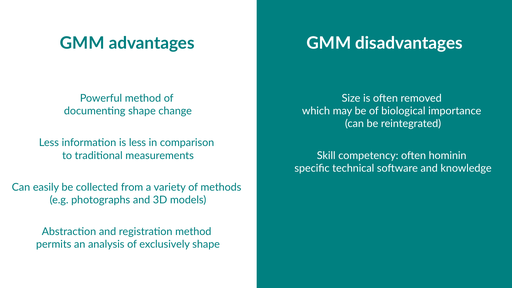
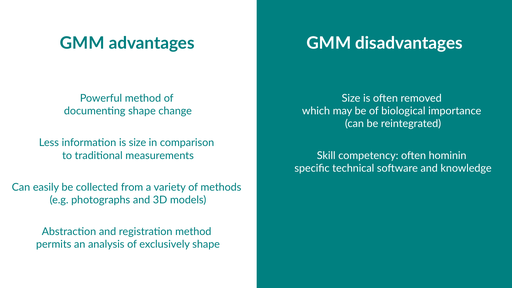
is less: less -> size (137, 143)
